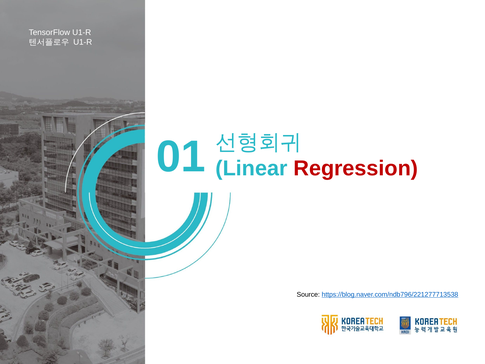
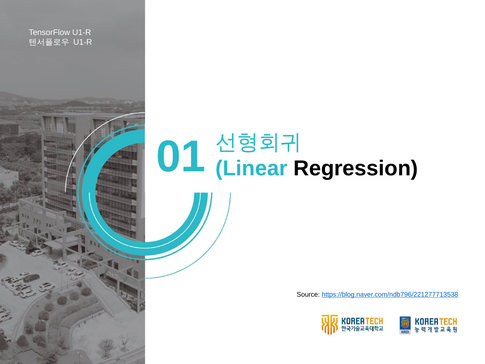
Regression colour: red -> black (356, 168)
